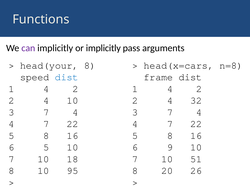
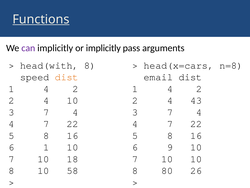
Functions underline: none -> present (41, 19)
head(your: head(your -> head(with (49, 65)
dist colour: blue -> orange (67, 77)
frame: frame -> email (158, 77)
32: 32 -> 43 (196, 100)
6 5: 5 -> 1 (46, 147)
10 51: 51 -> 10 (196, 159)
95: 95 -> 58 (72, 170)
20: 20 -> 80 (167, 170)
